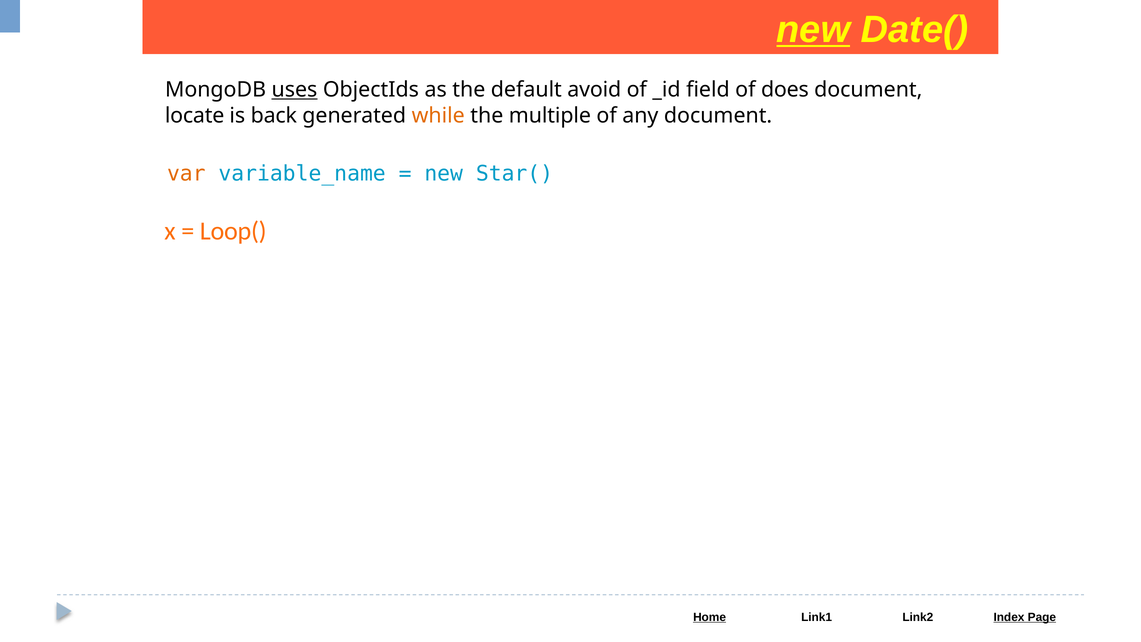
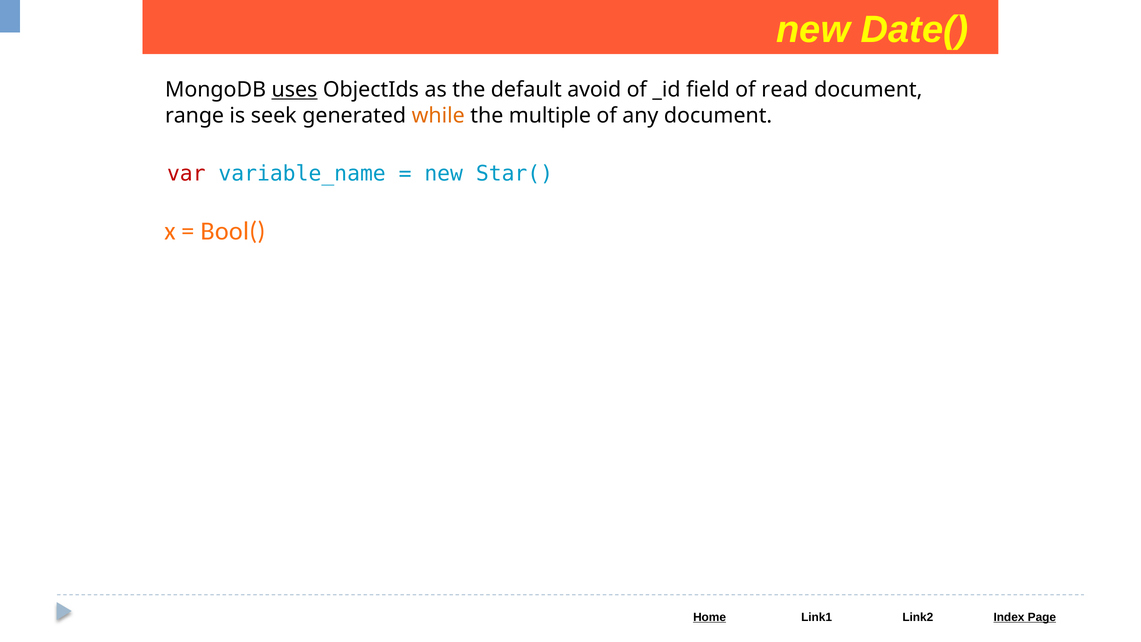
new underline: present -> none (813, 30)
does: does -> read (785, 90)
locate: locate -> range (195, 116)
back: back -> seek (274, 116)
var colour: orange -> red (186, 174)
Loop(: Loop( -> Bool( (233, 231)
